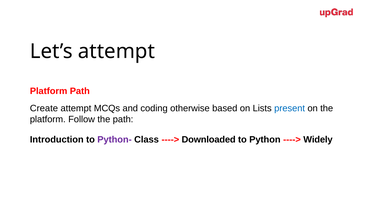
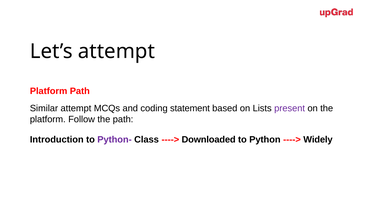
Create: Create -> Similar (44, 108)
otherwise: otherwise -> statement (190, 108)
present colour: blue -> purple (290, 108)
